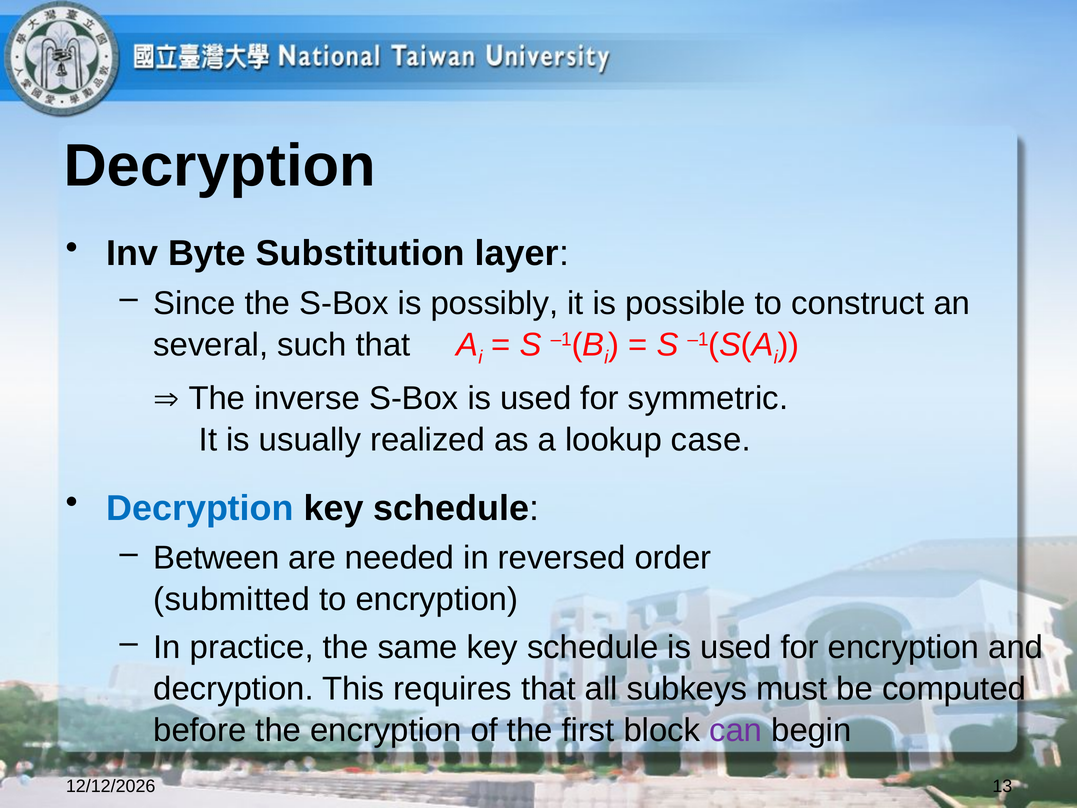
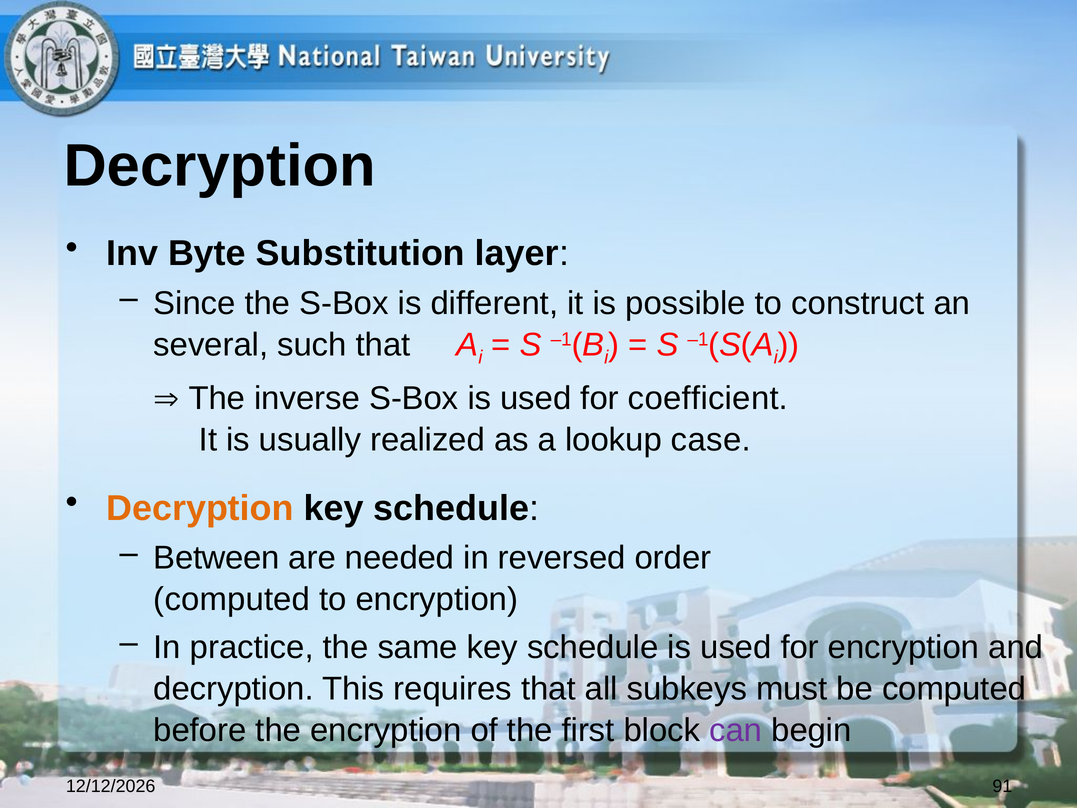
possibly: possibly -> different (494, 303)
symmetric: symmetric -> coefficient (708, 398)
Decryption colour: blue -> orange (200, 508)
submitted: submitted -> computed (232, 599)
13: 13 -> 91 (1002, 786)
